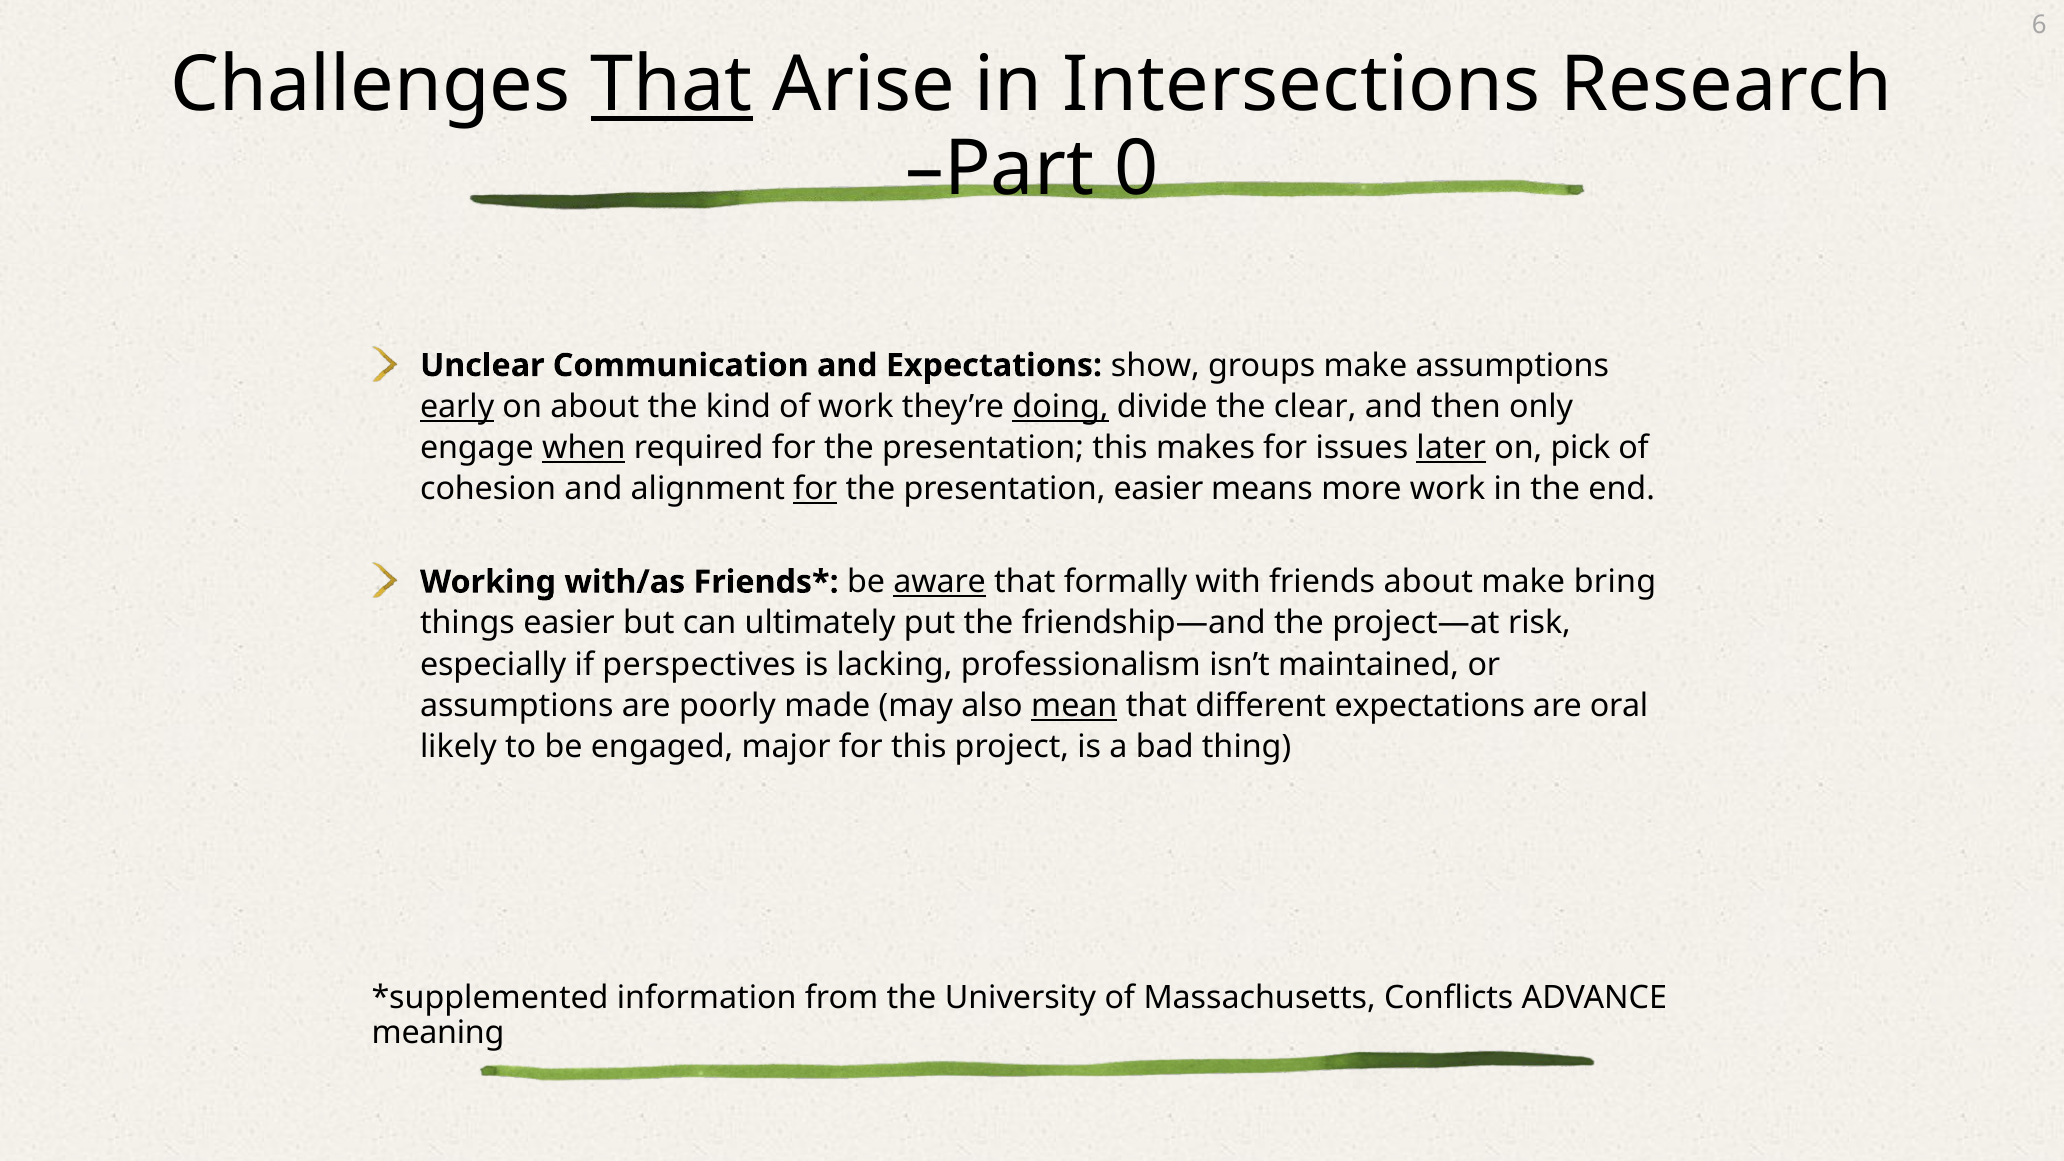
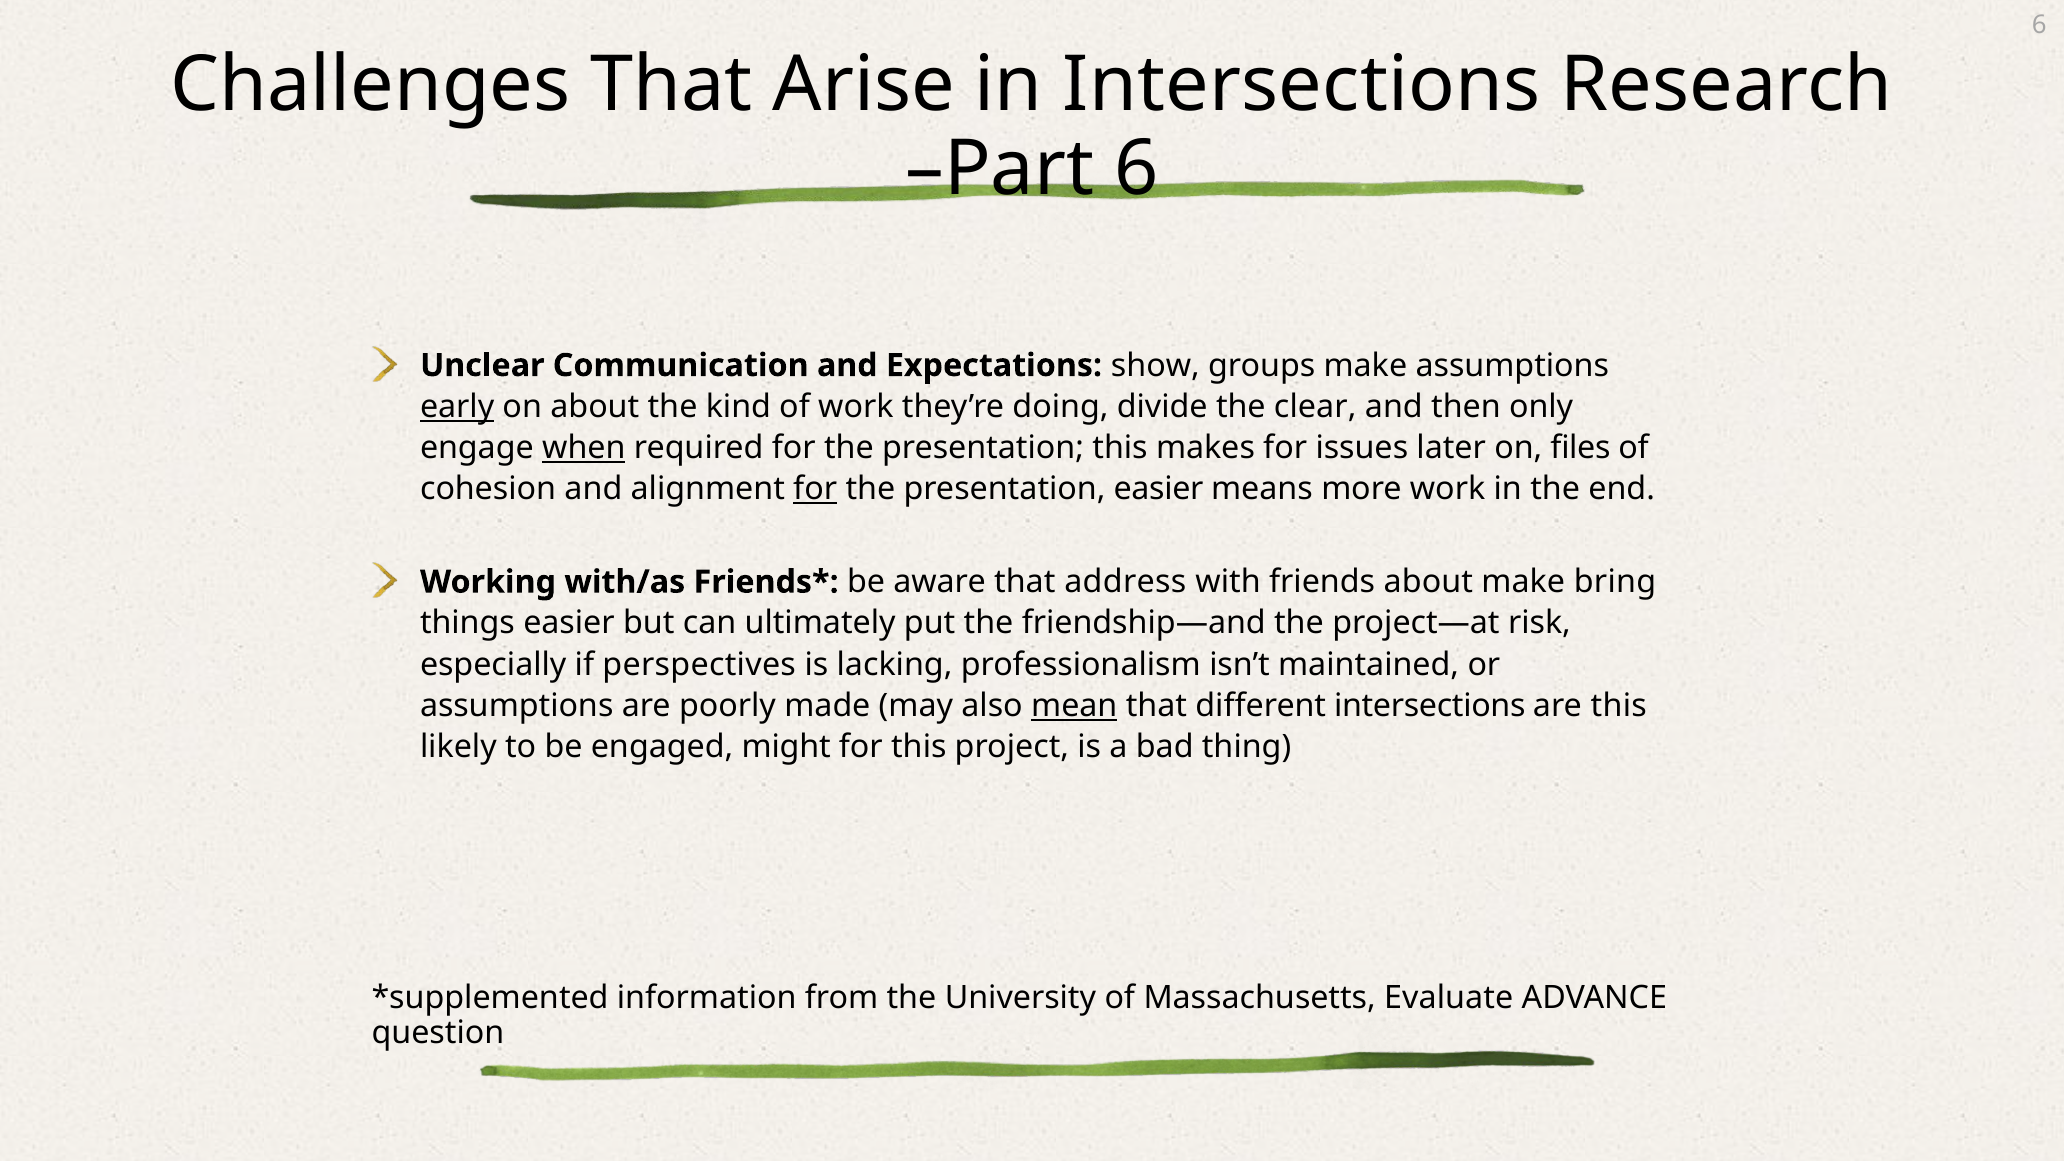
That underline: present -> none (672, 85)
Part 0: 0 -> 6 (1136, 169)
doing underline: present -> none (1061, 407)
later underline: present -> none (1451, 448)
pick: pick -> files (1581, 448)
aware underline: present -> none (940, 582)
formally: formally -> address (1125, 582)
different expectations: expectations -> intersections (1430, 706)
are oral: oral -> this (1619, 706)
major: major -> might (786, 747)
Conflicts: Conflicts -> Evaluate (1449, 998)
meaning: meaning -> question (438, 1032)
